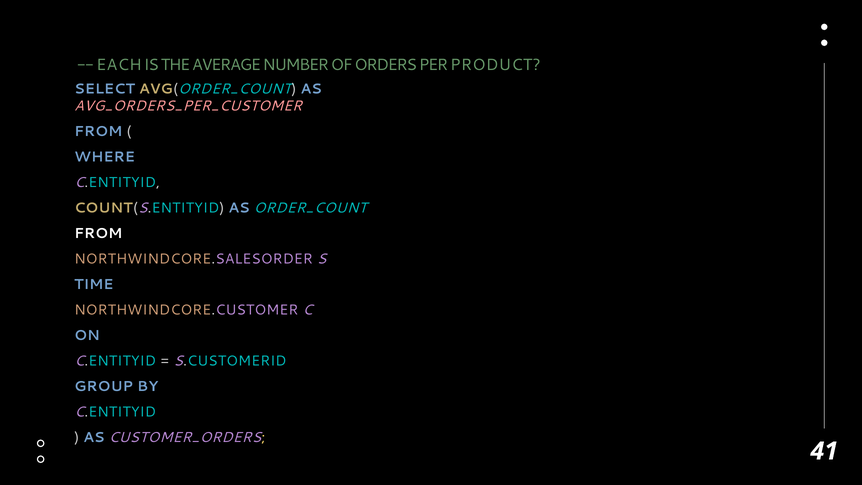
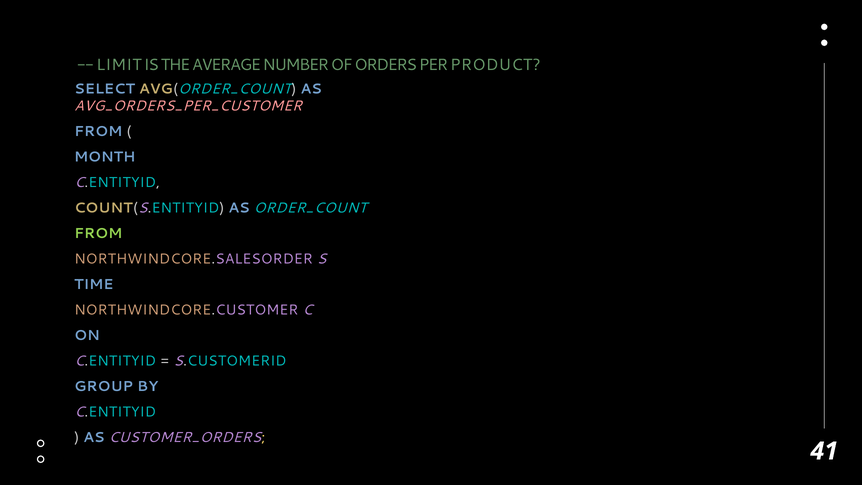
EACH: EACH -> LIMIT (119, 65)
WHERE: WHERE -> MONTH (105, 157)
FROM colour: white -> light green (98, 234)
